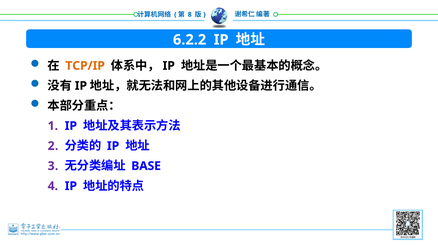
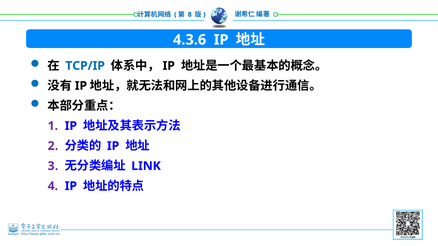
6.2.2: 6.2.2 -> 4.3.6 (190, 40)
TCP/IP colour: orange -> blue (85, 66)
BASE: BASE -> LINK (146, 166)
